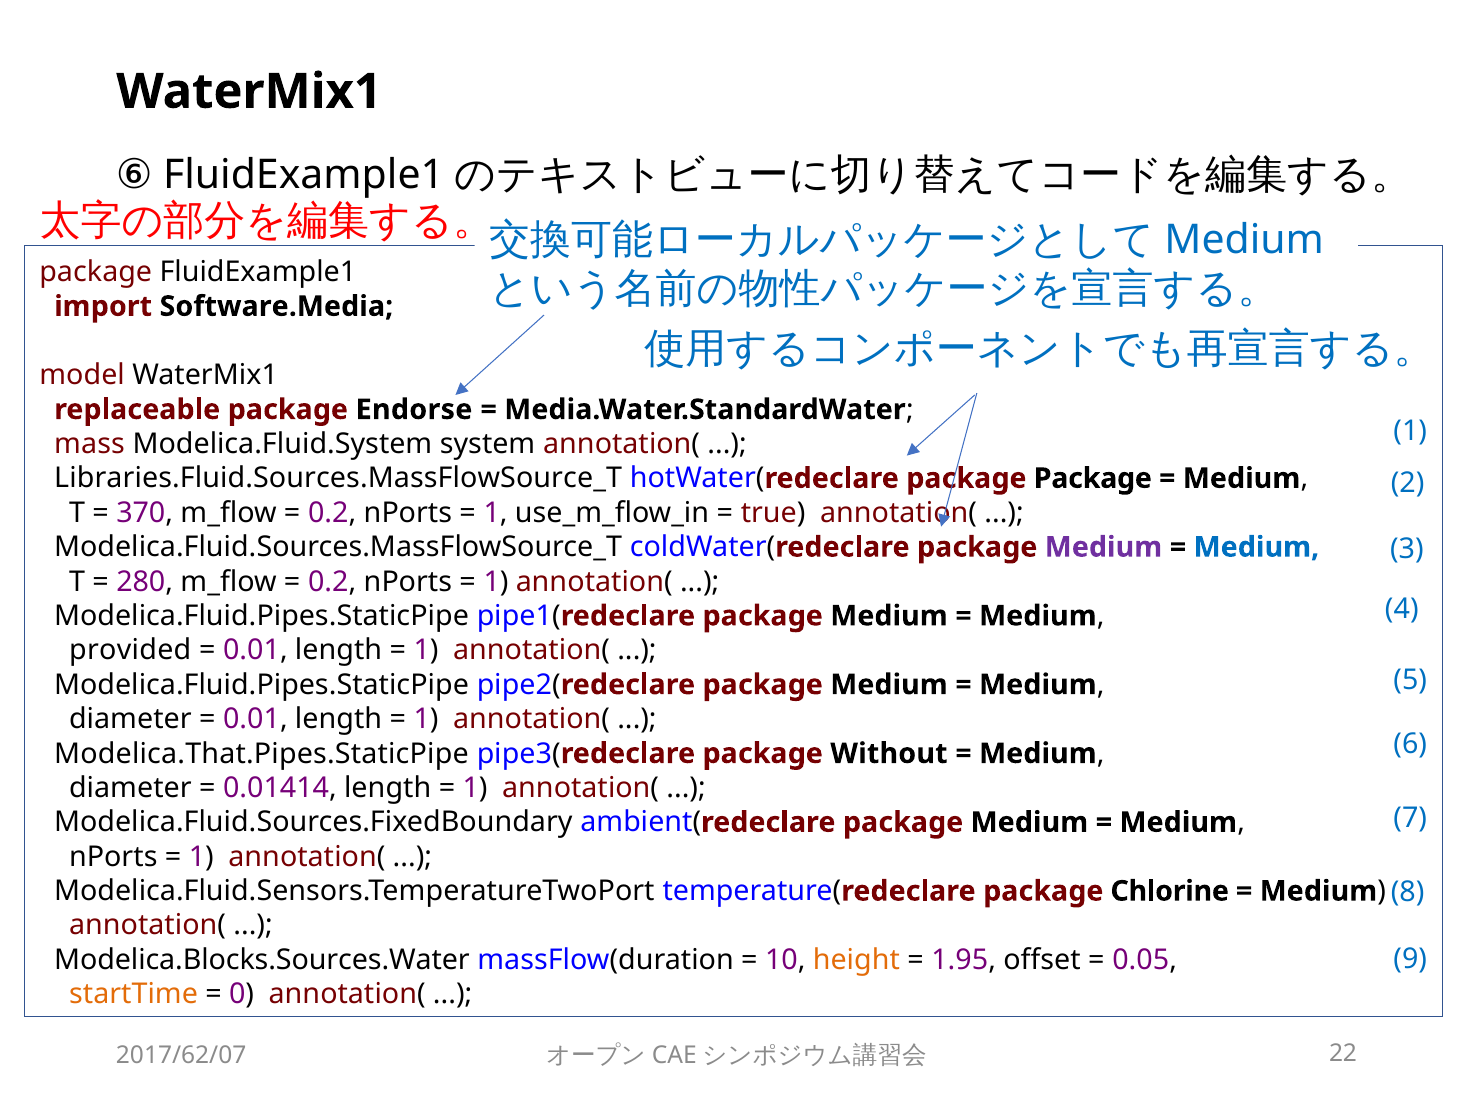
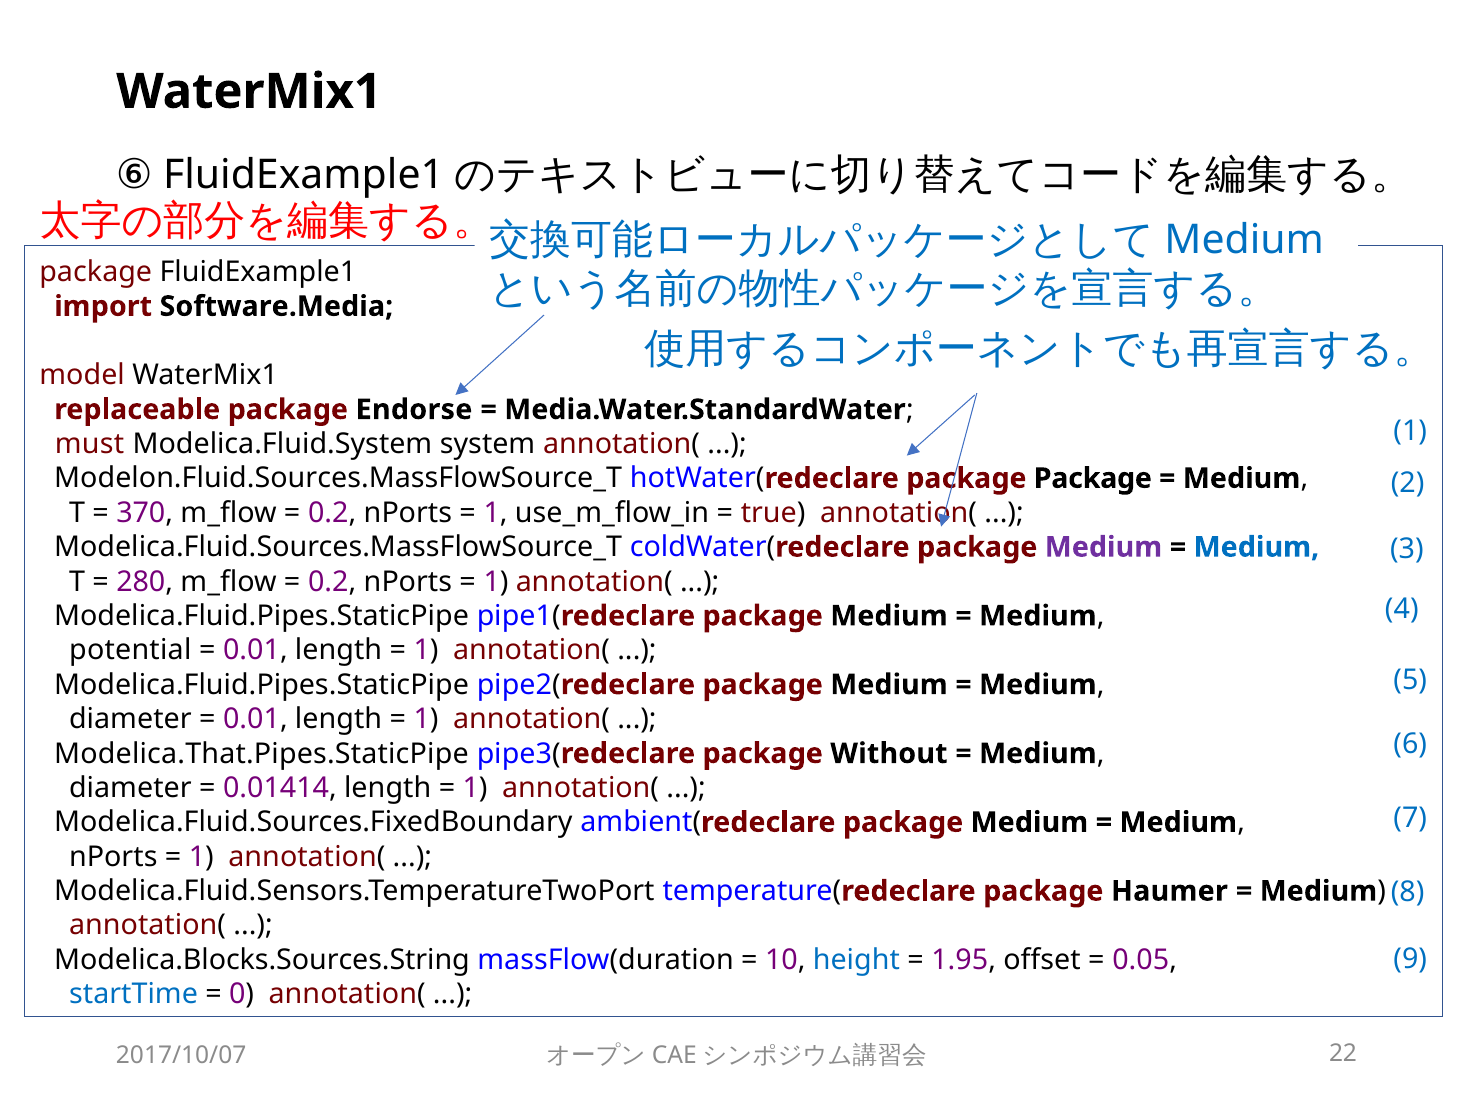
mass: mass -> must (89, 444)
Libraries.Fluid.Sources.MassFlowSource_T: Libraries.Fluid.Sources.MassFlowSource_T -> Modelon.Fluid.Sources.MassFlowSource_T (338, 478)
provided: provided -> potential (130, 650)
Chlorine: Chlorine -> Haumer (1169, 891)
Modelica.Blocks.Sources.Water: Modelica.Blocks.Sources.Water -> Modelica.Blocks.Sources.String (262, 960)
height colour: orange -> blue (856, 960)
startTime colour: orange -> blue (134, 994)
2017/62/07: 2017/62/07 -> 2017/10/07 (181, 1055)
